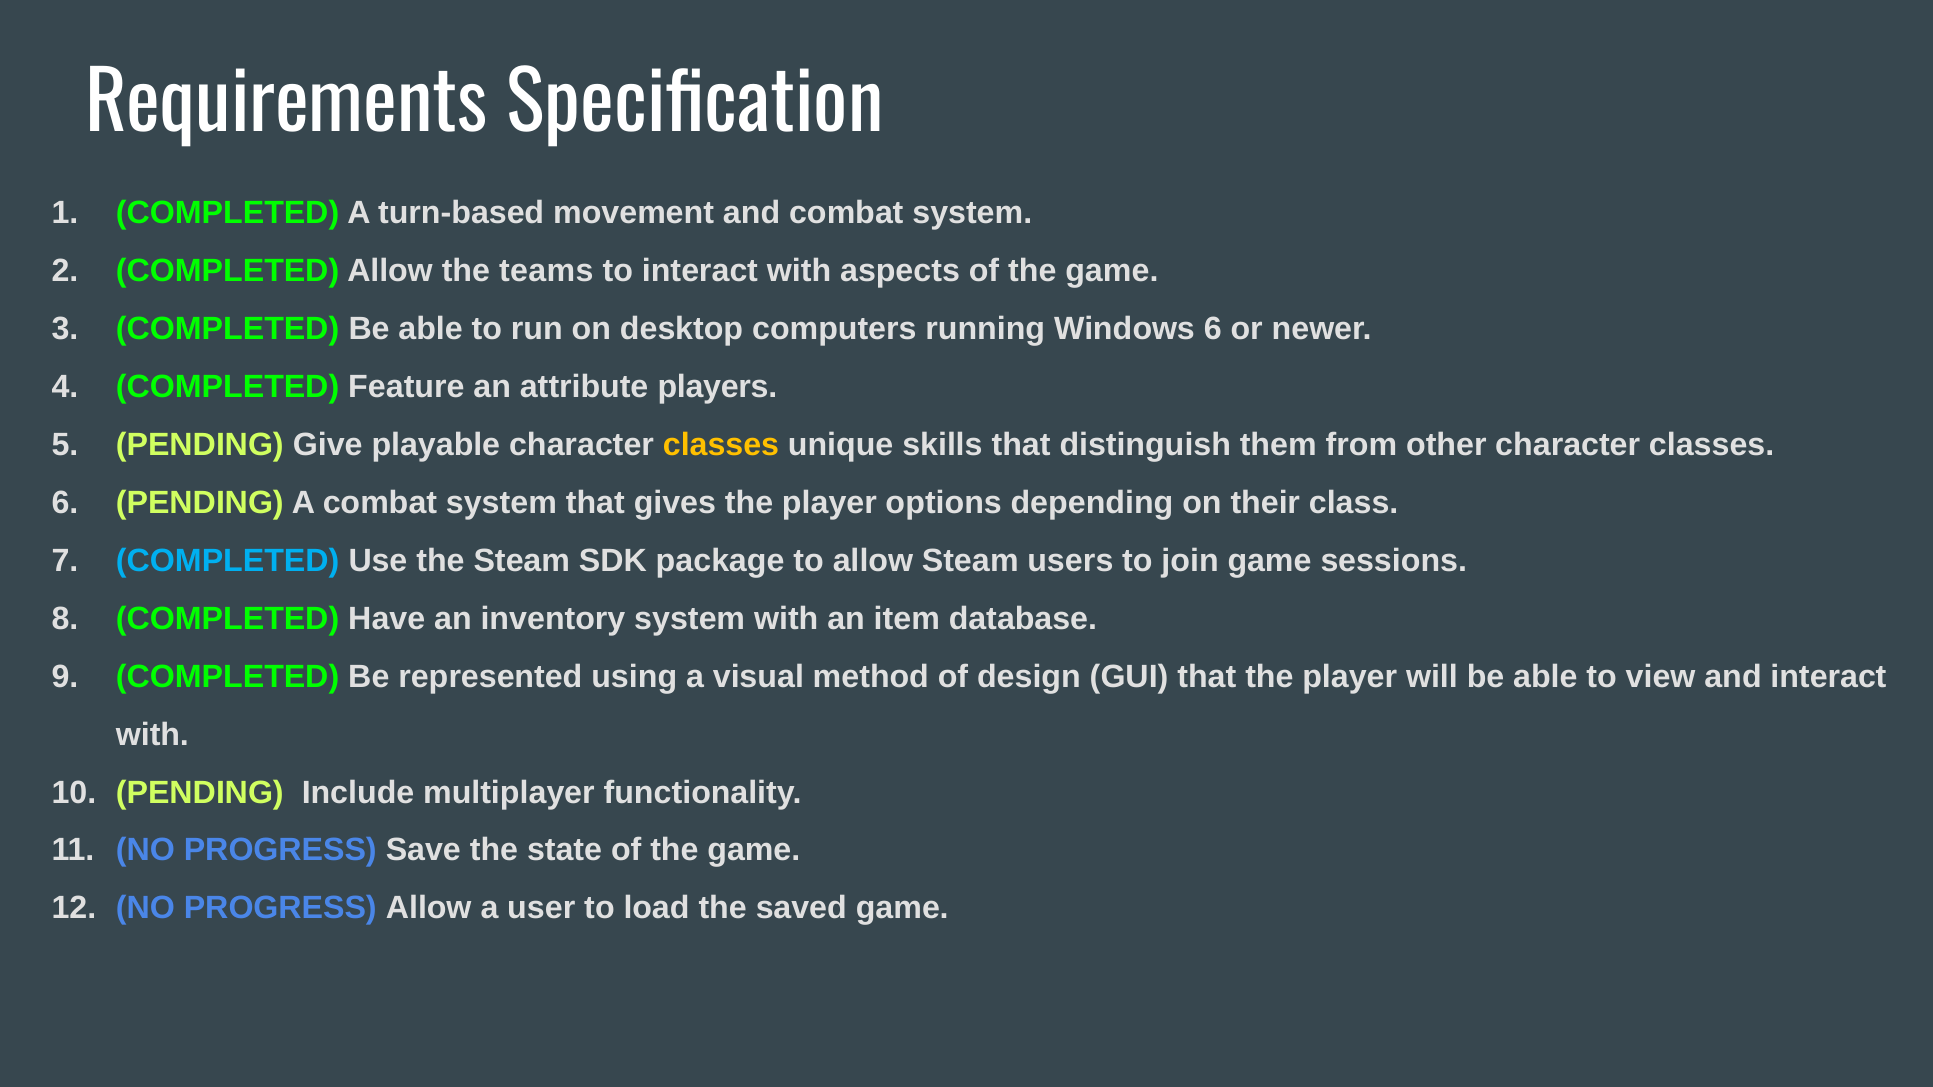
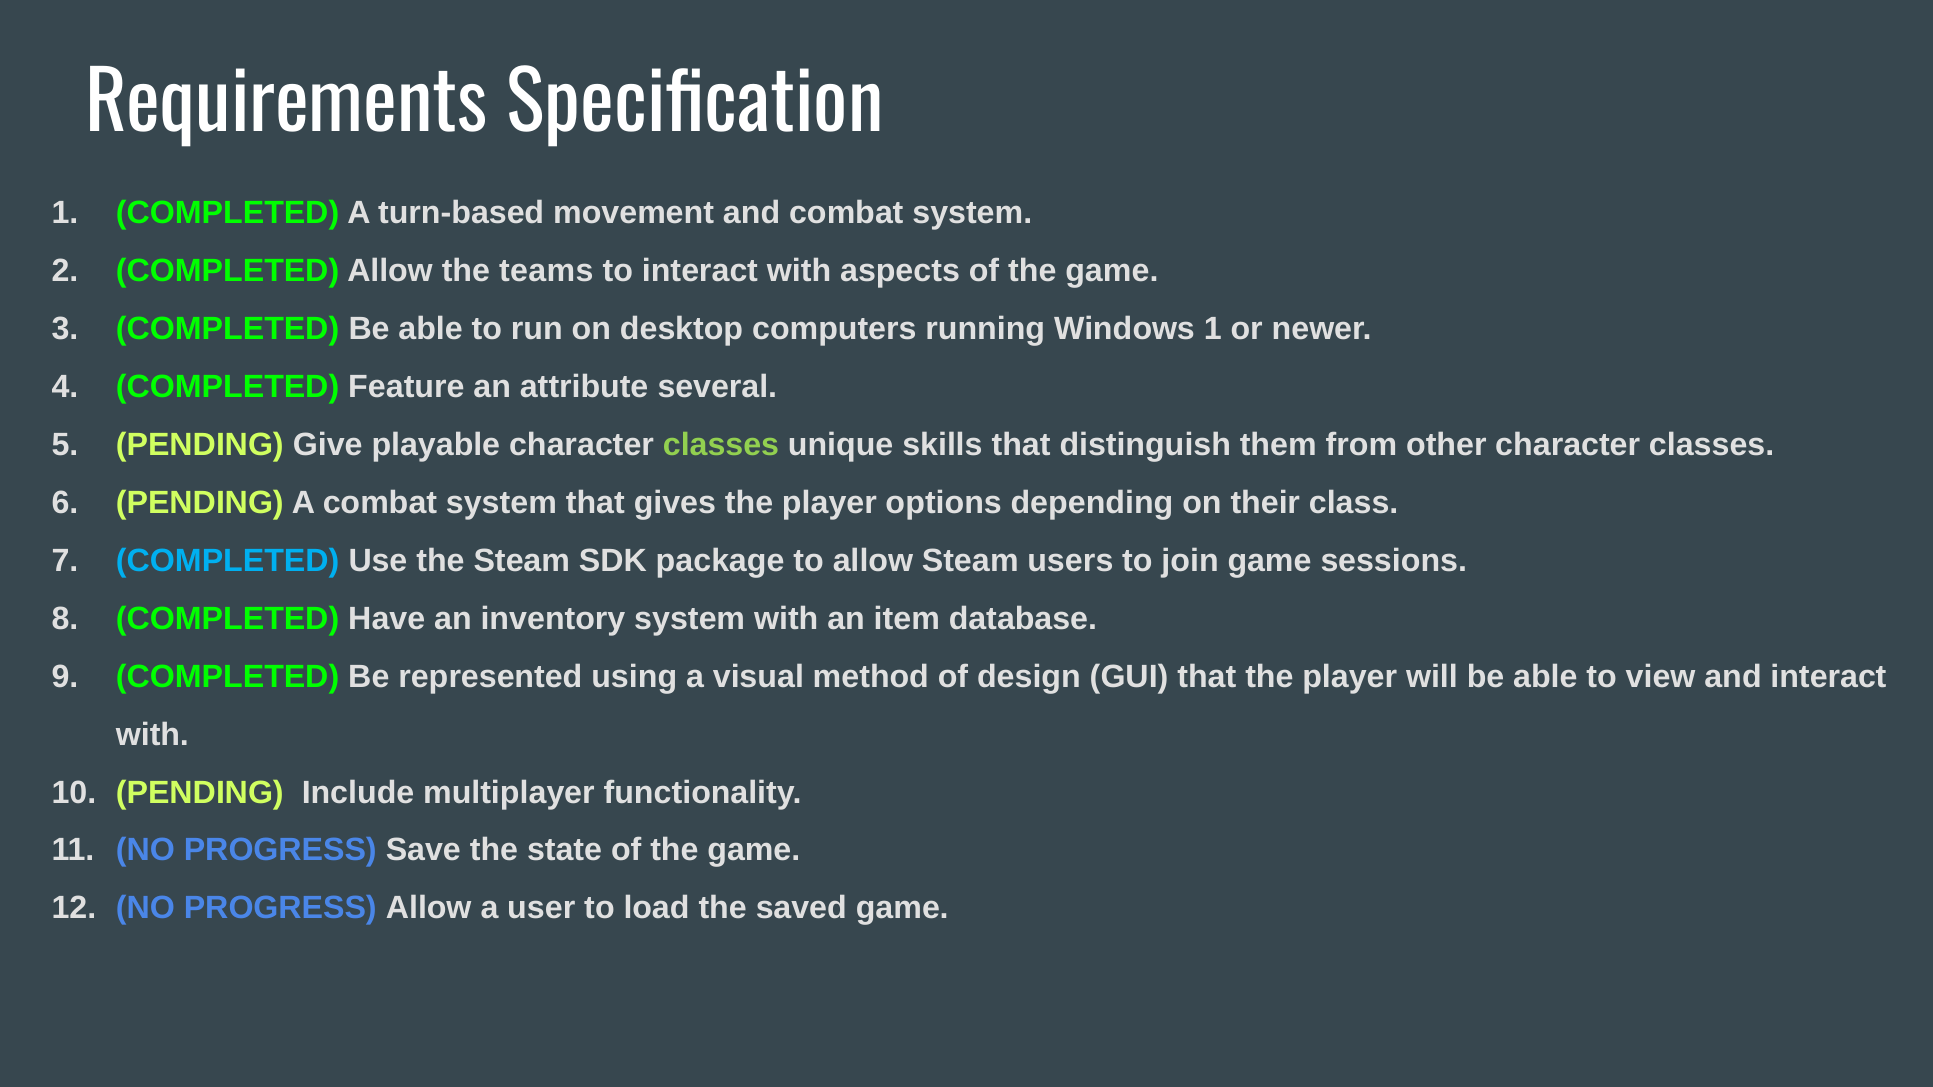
Windows 6: 6 -> 1 (1213, 329)
players: players -> several (717, 387)
classes colour: yellow -> light green (721, 445)
